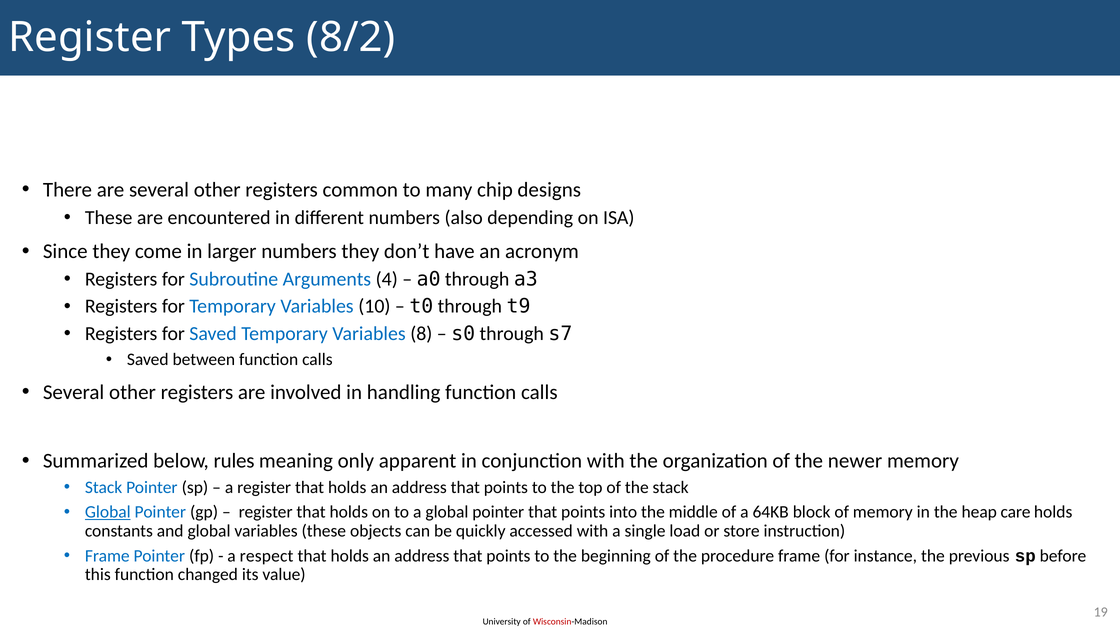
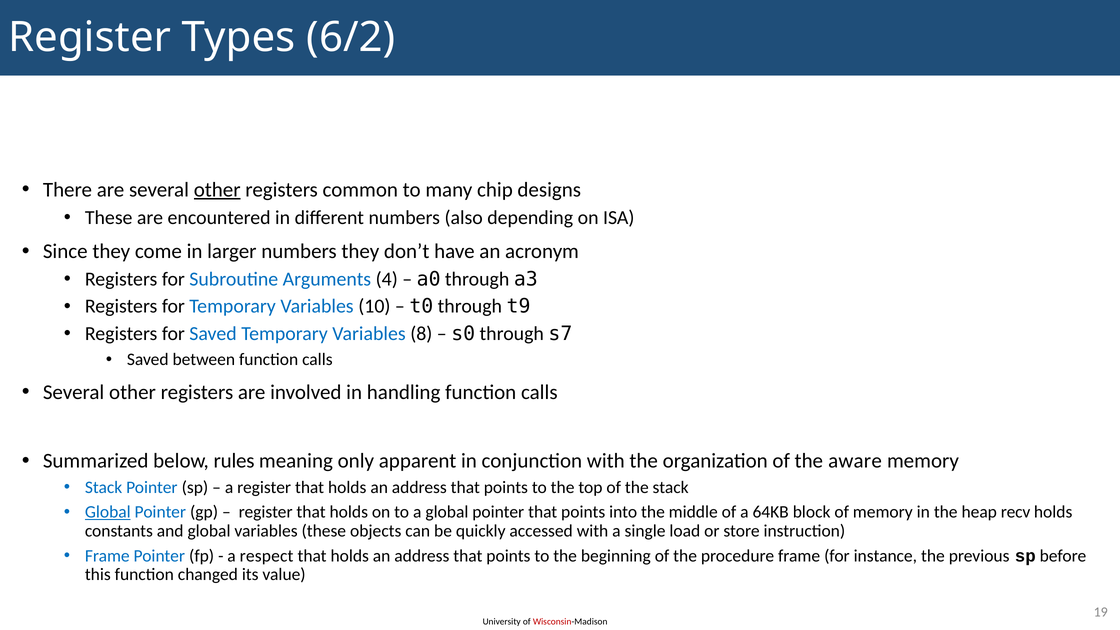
8/2: 8/2 -> 6/2 (351, 38)
other underline: none -> present (217, 190)
newer: newer -> aware (855, 461)
care: care -> recv (1016, 512)
